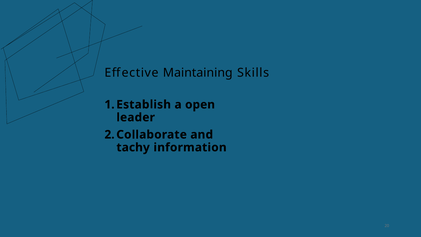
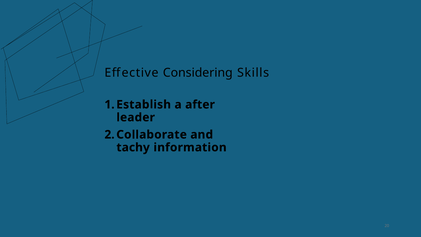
Maintaining: Maintaining -> Considering (198, 73)
open: open -> after (200, 105)
